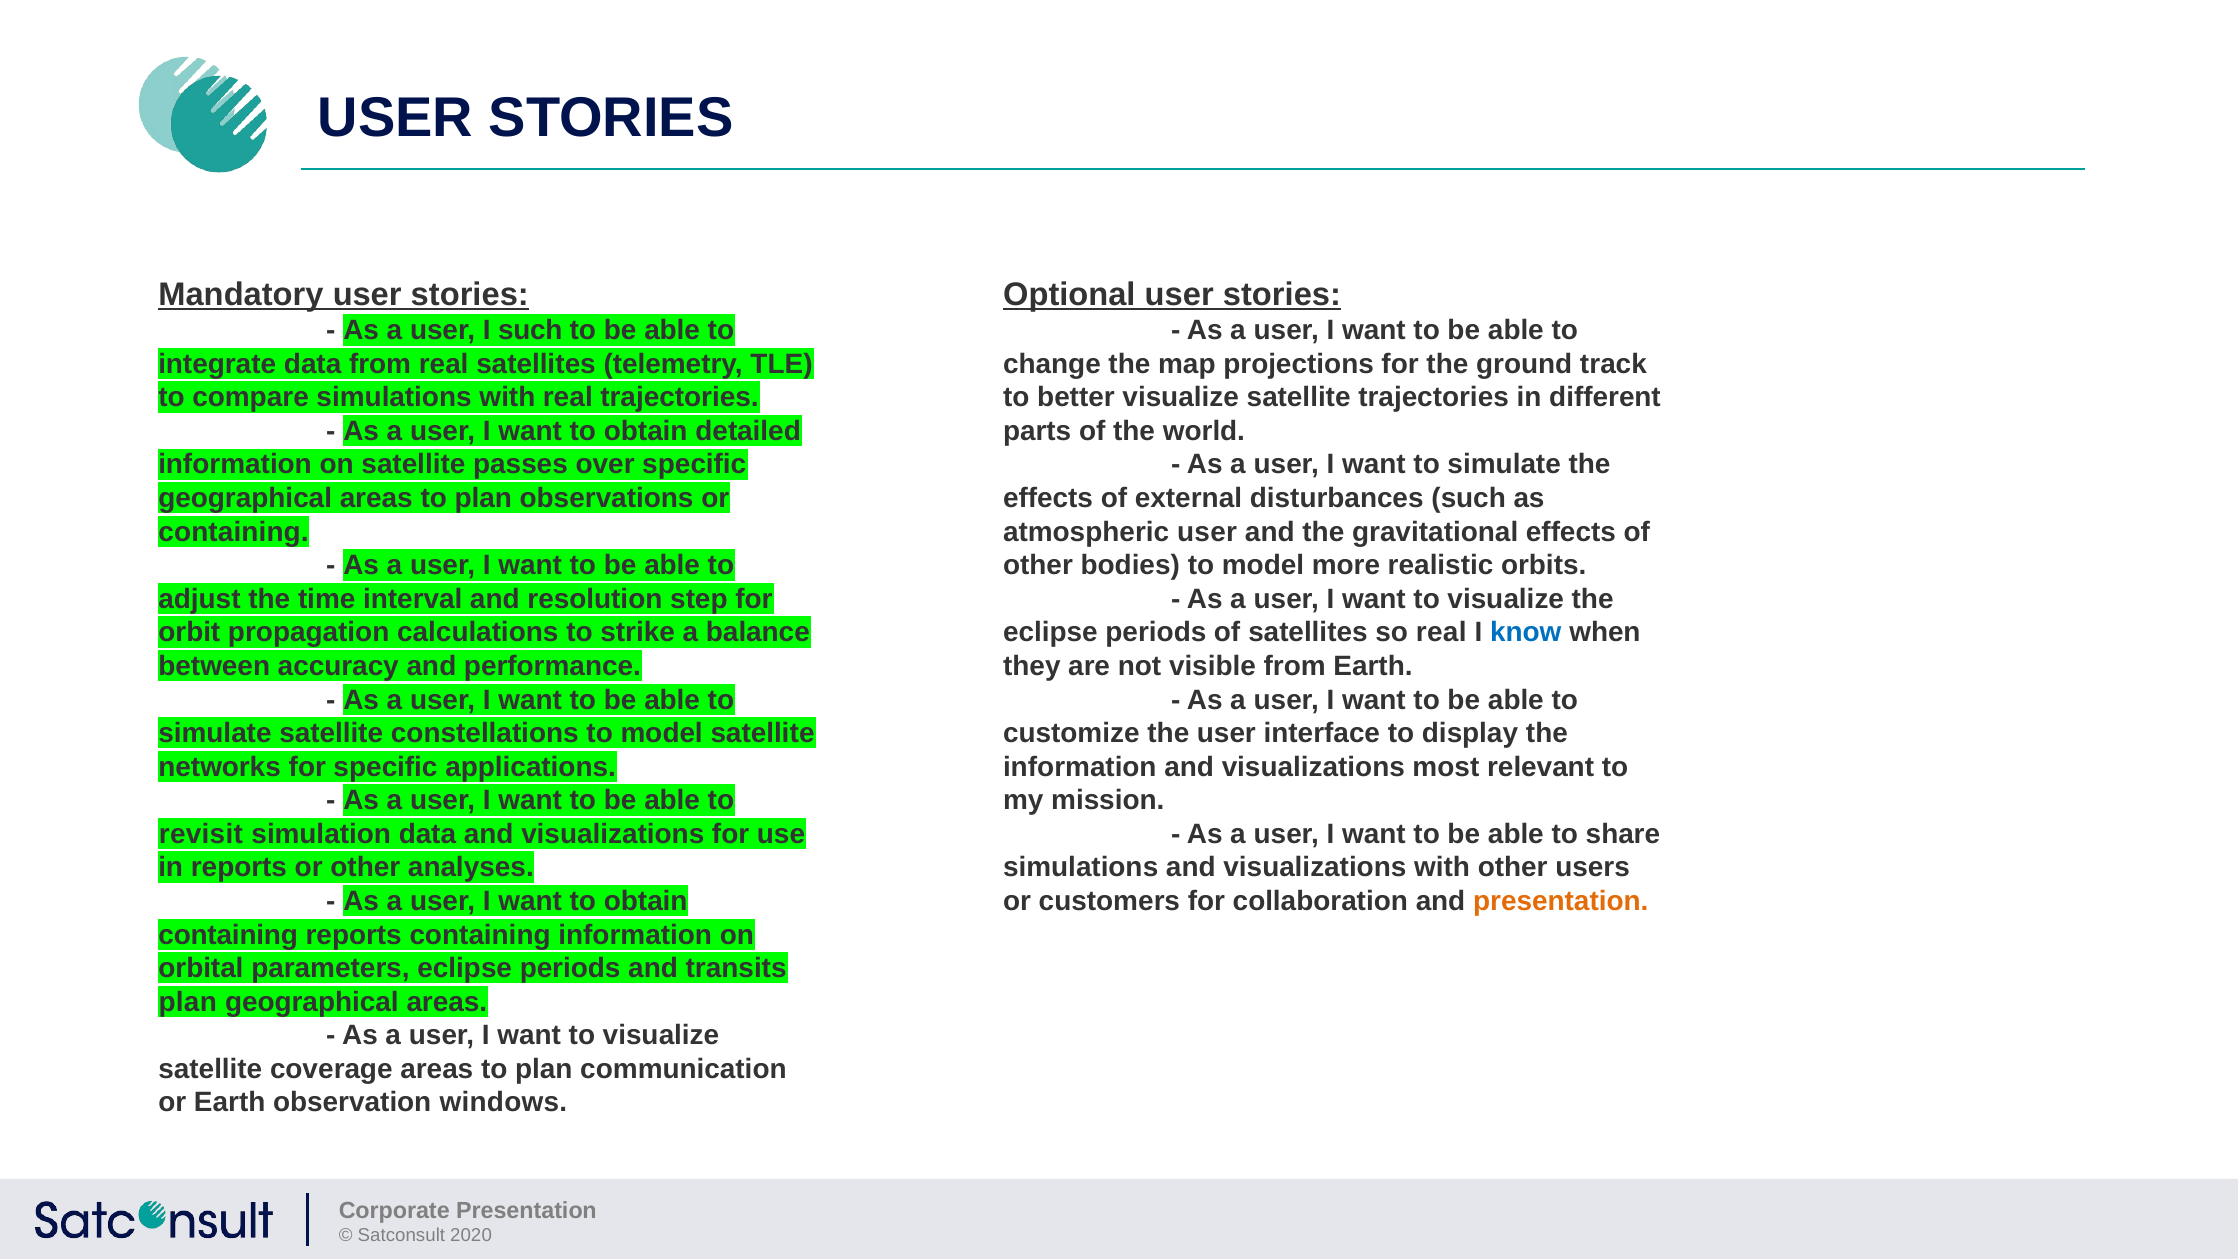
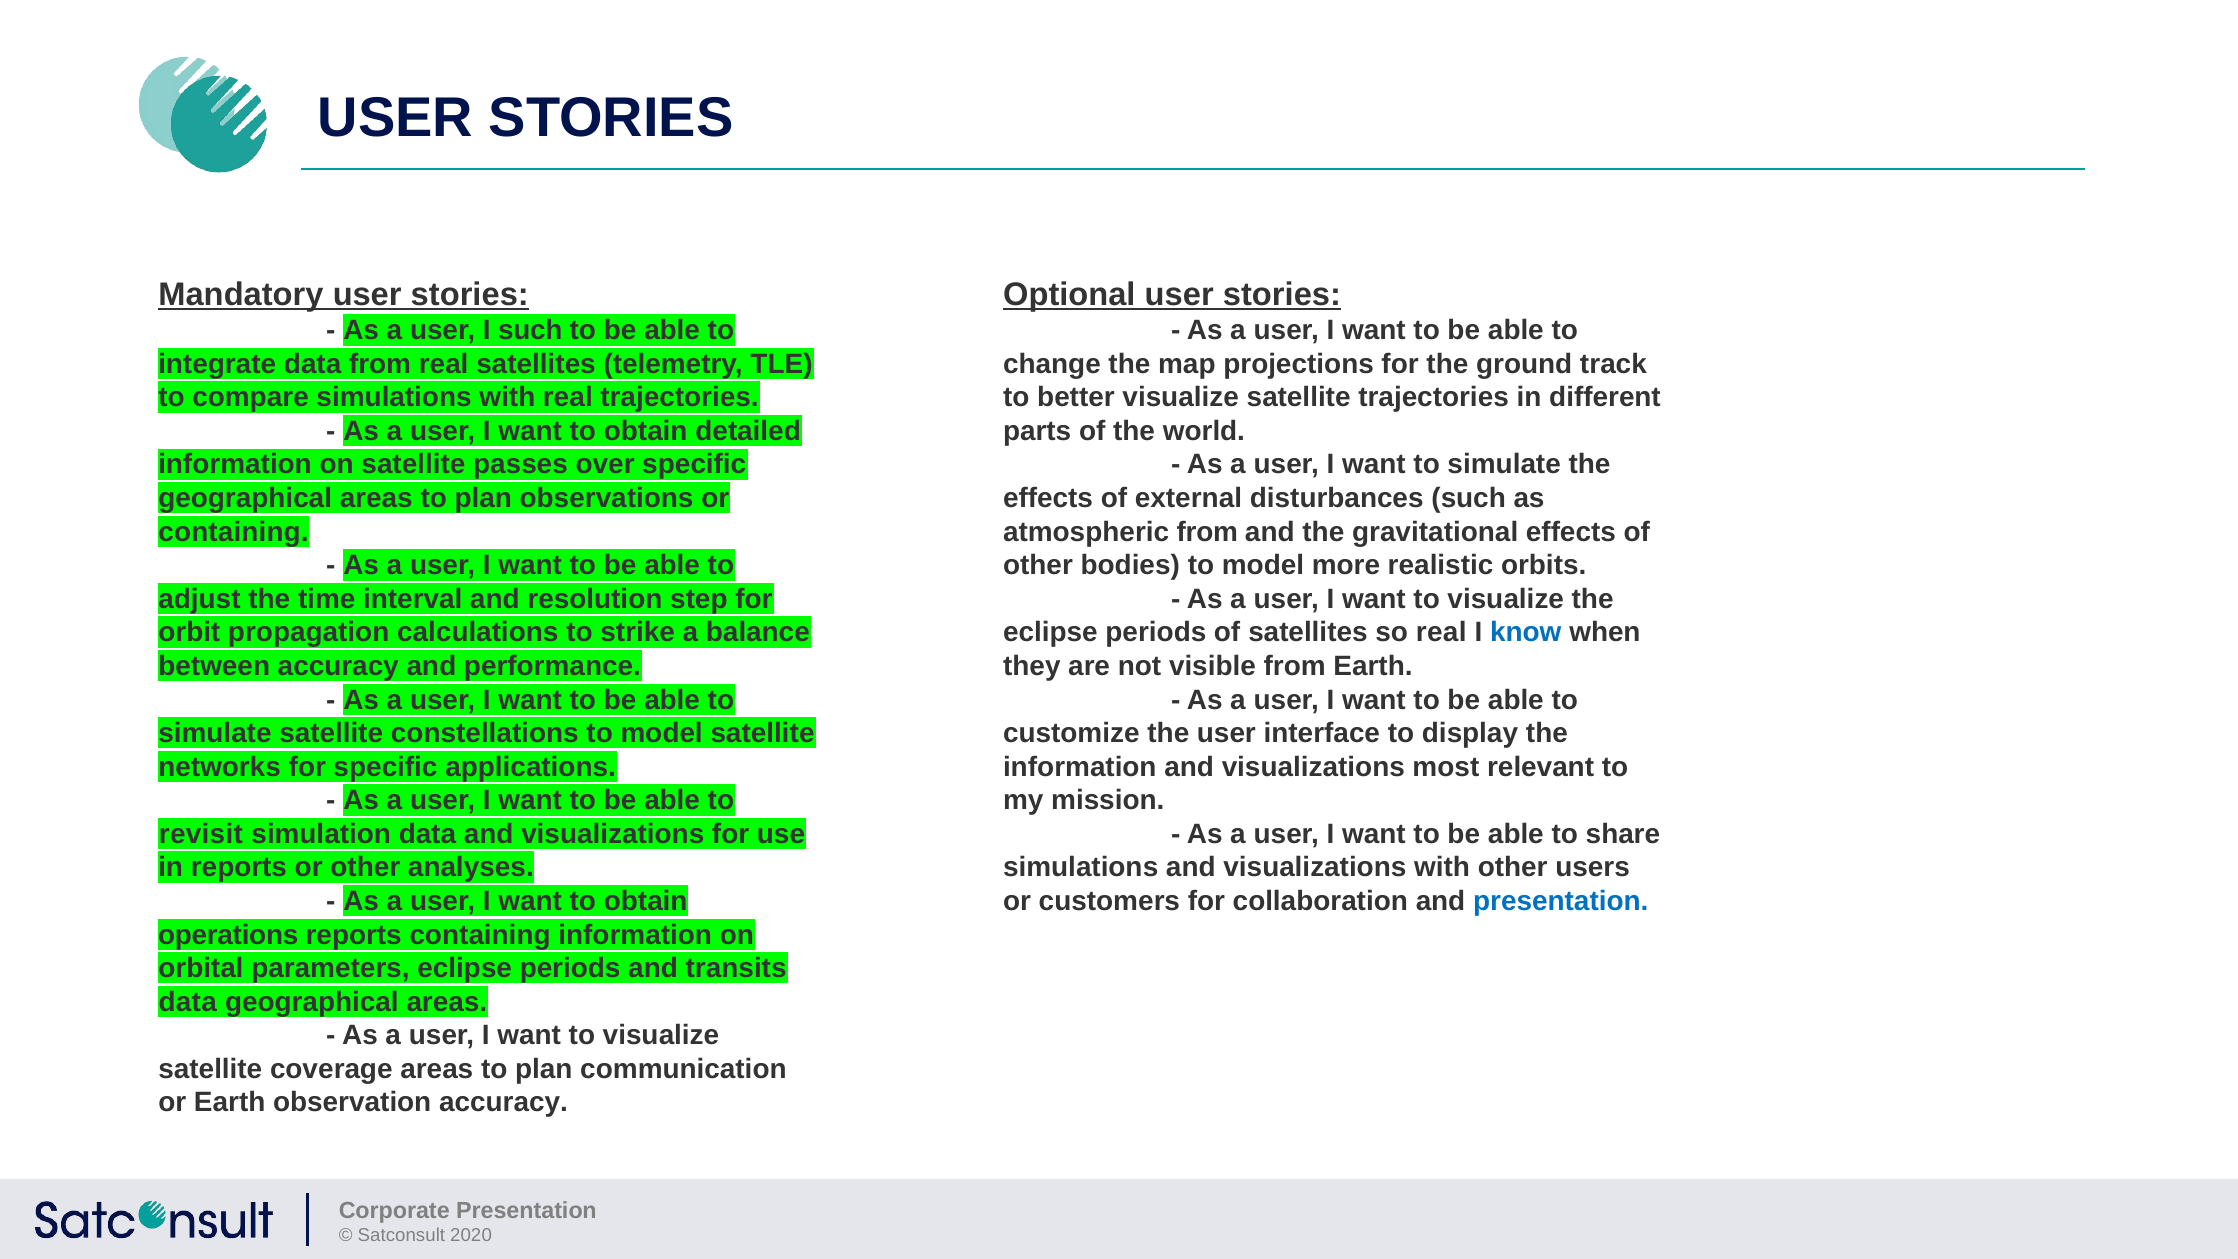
atmospheric user: user -> from (1207, 532)
presentation colour: orange -> blue (1561, 901)
containing: containing -> operations (228, 935)
plan: plan -> data (188, 1002)
observation windows: windows -> accuracy (504, 1103)
